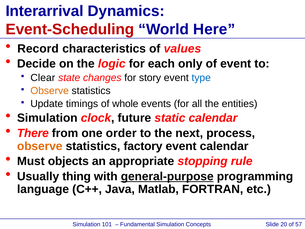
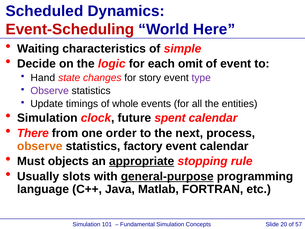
Interarrival: Interarrival -> Scheduled (44, 11)
Record: Record -> Waiting (38, 49)
values: values -> simple (183, 49)
only: only -> omit (190, 64)
Clear: Clear -> Hand (43, 78)
type colour: blue -> purple (201, 78)
Observe colour: orange -> purple (50, 91)
static: static -> spent (170, 118)
appropriate underline: none -> present (142, 161)
thing: thing -> slots (76, 176)
